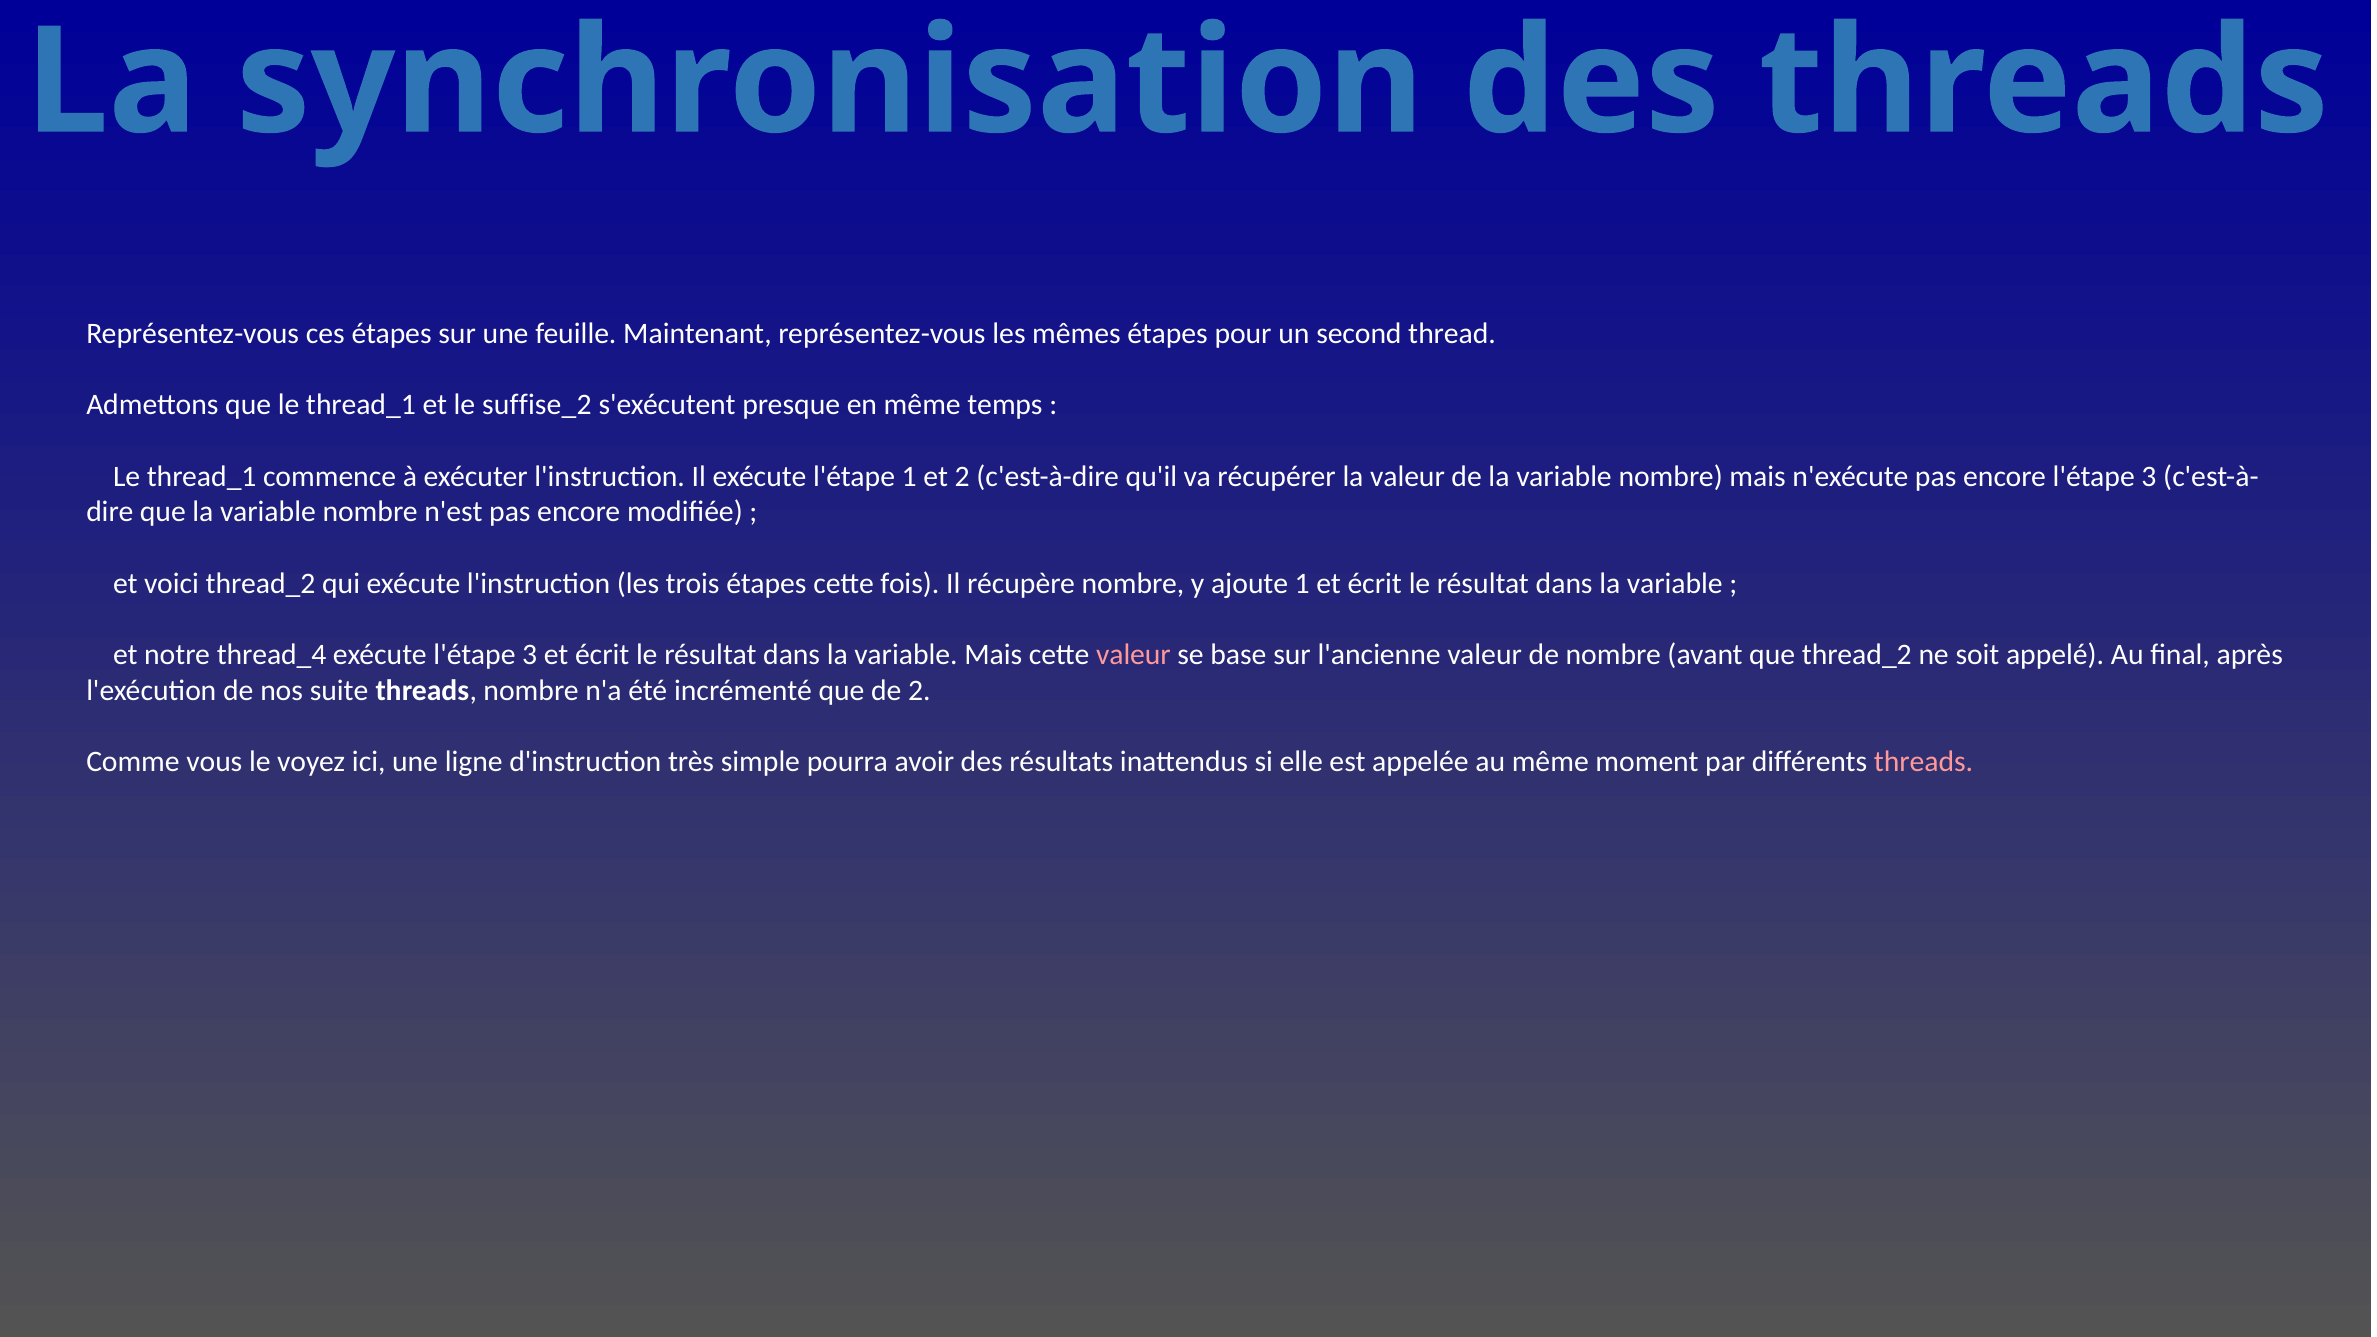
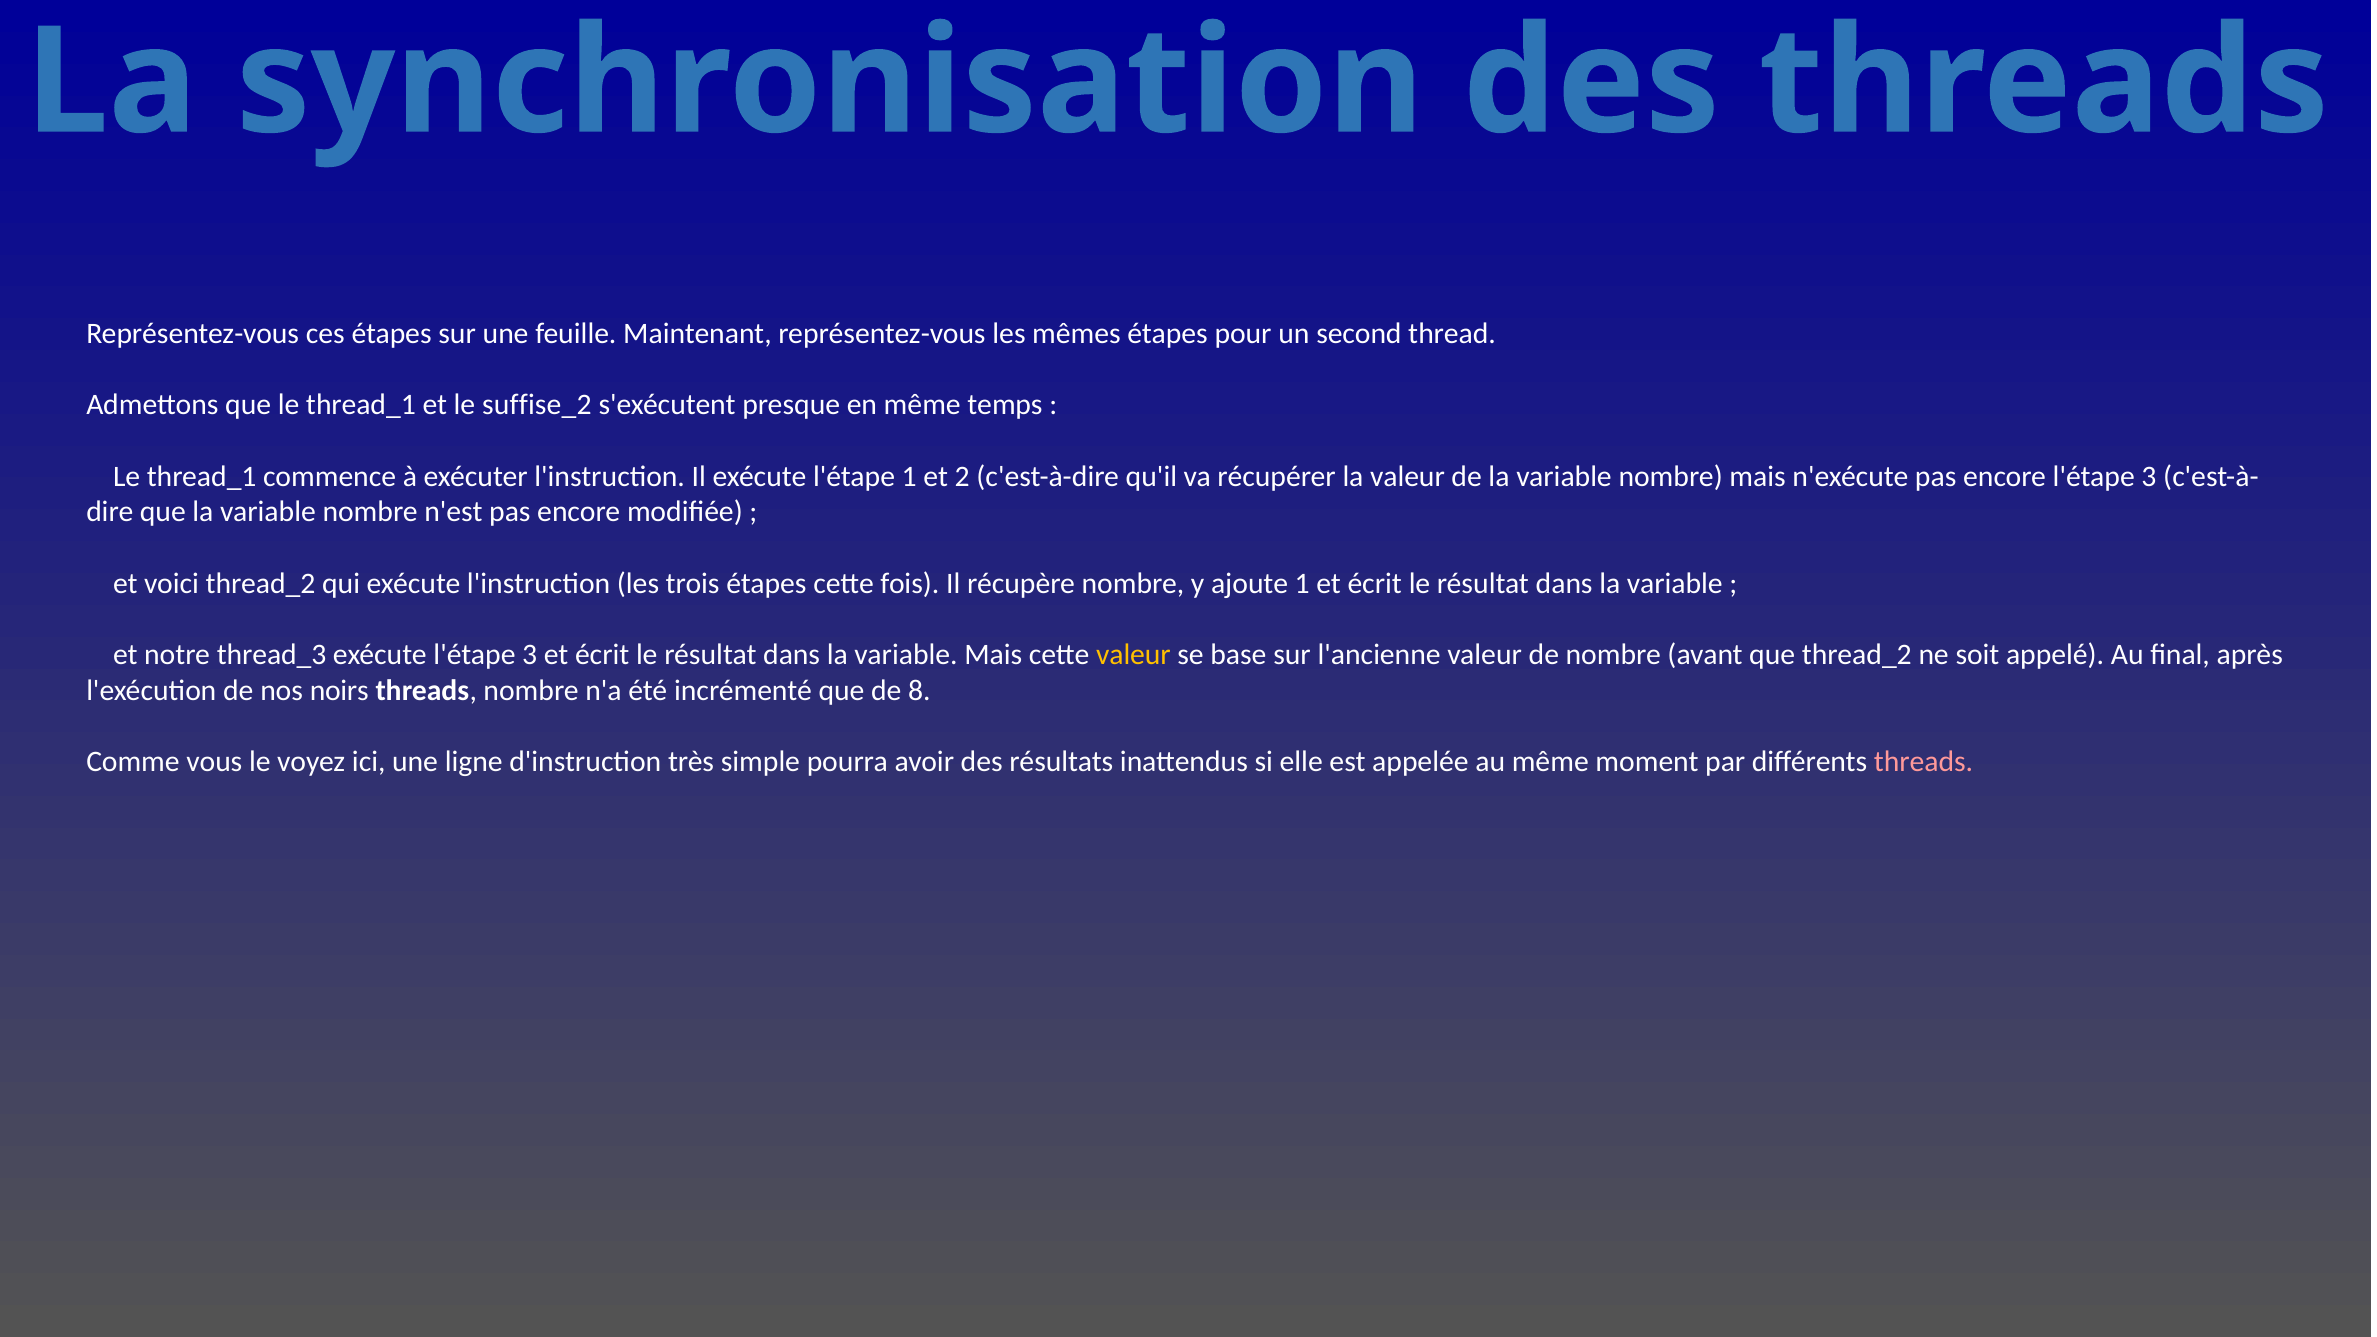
thread_4: thread_4 -> thread_3 (272, 655)
valeur colour: pink -> yellow (1133, 655)
suite: suite -> noirs (339, 690)
de 2: 2 -> 8 (919, 690)
